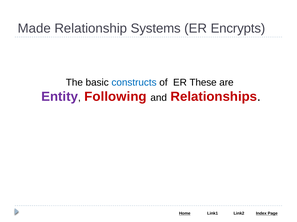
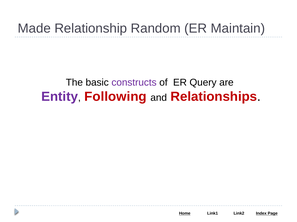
Systems: Systems -> Random (156, 28)
Encrypts: Encrypts -> Maintain (238, 28)
constructs colour: blue -> purple (134, 83)
These: These -> Query (203, 83)
